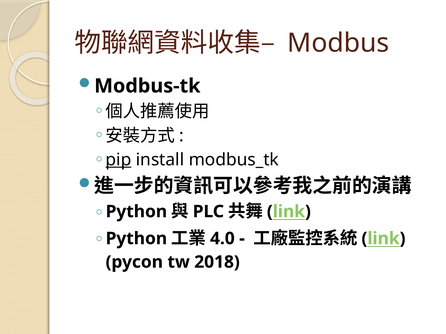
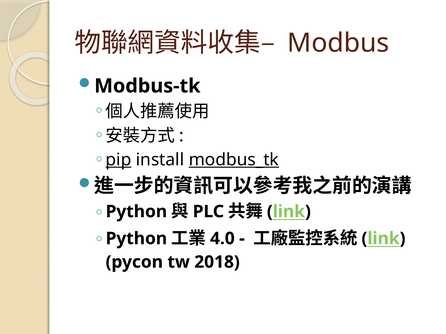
modbus_tk underline: none -> present (234, 160)
